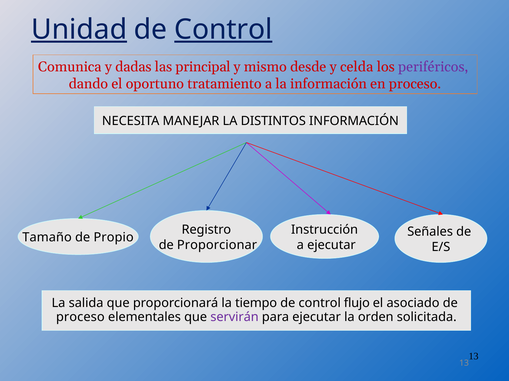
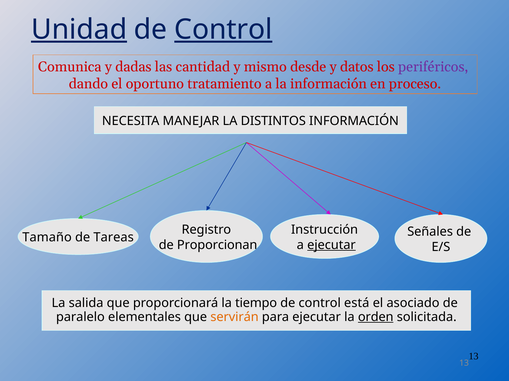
principal: principal -> cantidad (203, 67)
celda: celda -> datos (357, 67)
Propio: Propio -> Tareas (114, 238)
ejecutar underline: none -> present (331, 245)
Proporcionar: Proporcionar -> Proporcionan (217, 245)
flujo: flujo -> está (357, 304)
proceso: proceso -> paralelo (80, 318)
servirán colour: purple -> orange (235, 318)
orden underline: none -> present (376, 318)
